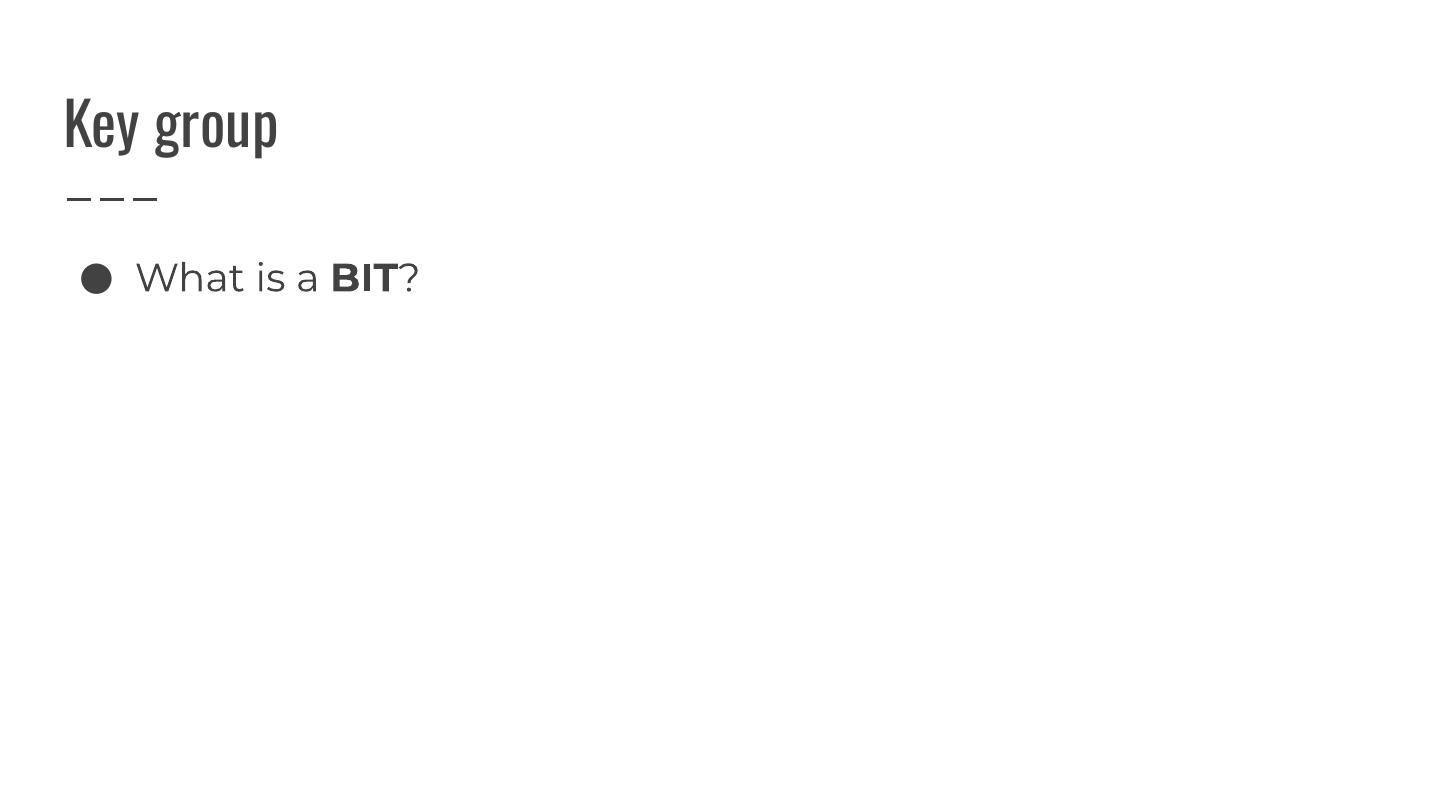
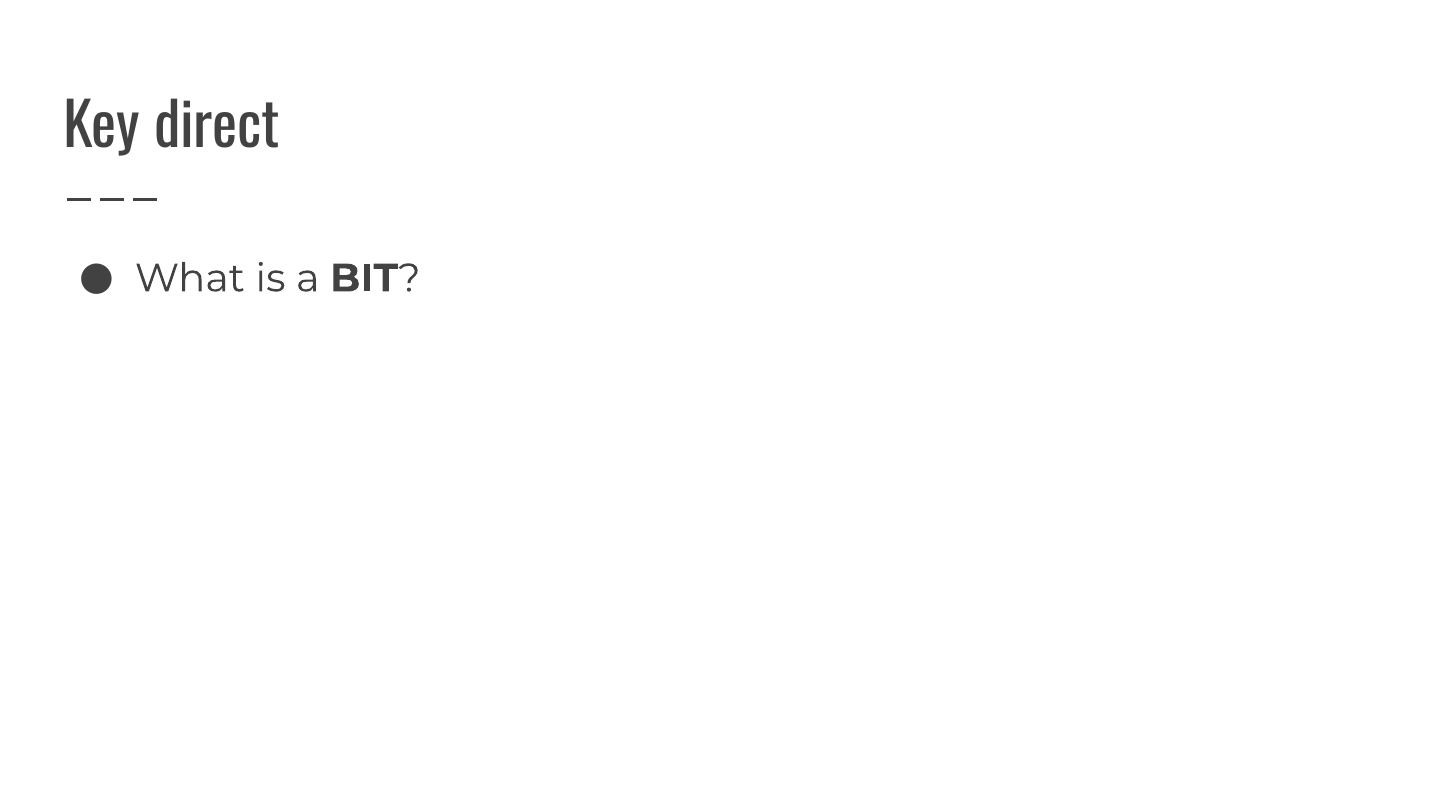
Key group: group -> direct (217, 127)
